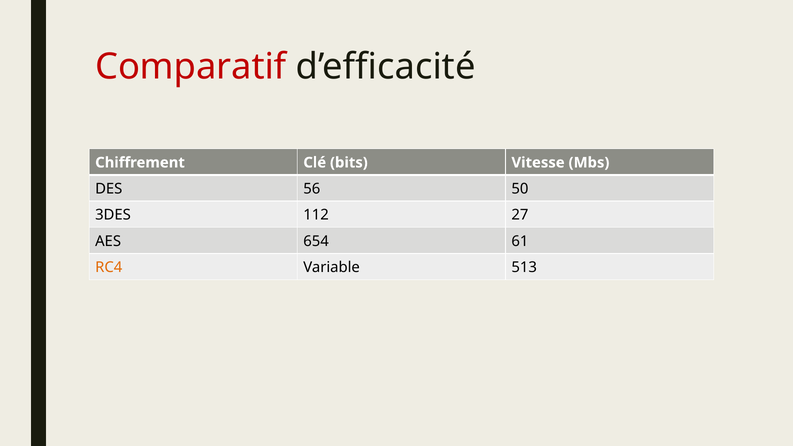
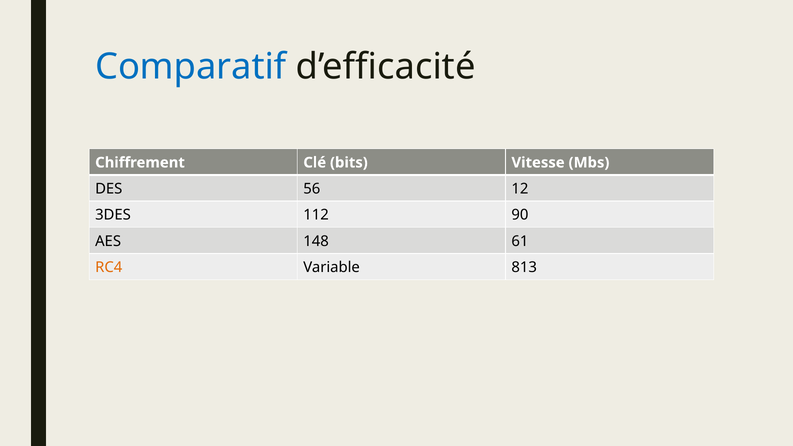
Comparatif colour: red -> blue (191, 67)
50: 50 -> 12 (520, 189)
27: 27 -> 90 (520, 215)
654: 654 -> 148 (316, 241)
513: 513 -> 813 (524, 267)
